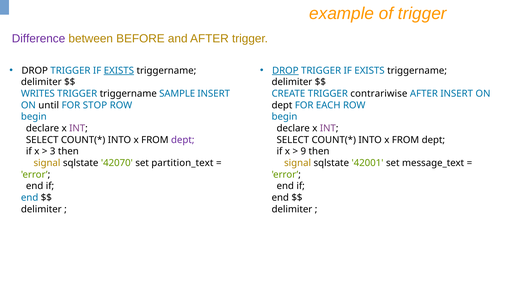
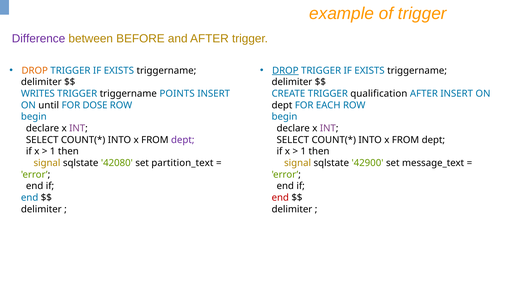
DROP colour: black -> orange (35, 71)
EXISTS underline: present -> none (119, 71)
SAMPLE: SAMPLE -> POINTS (177, 94)
contrariwise: contrariwise -> qualification (379, 94)
STOP: STOP -> DOSE (95, 105)
3: 3 -> 1 (53, 152)
9: 9 -> 1 (303, 152)
42070: 42070 -> 42080 (117, 163)
42001: 42001 -> 42900 (367, 163)
end colour: black -> red (280, 198)
